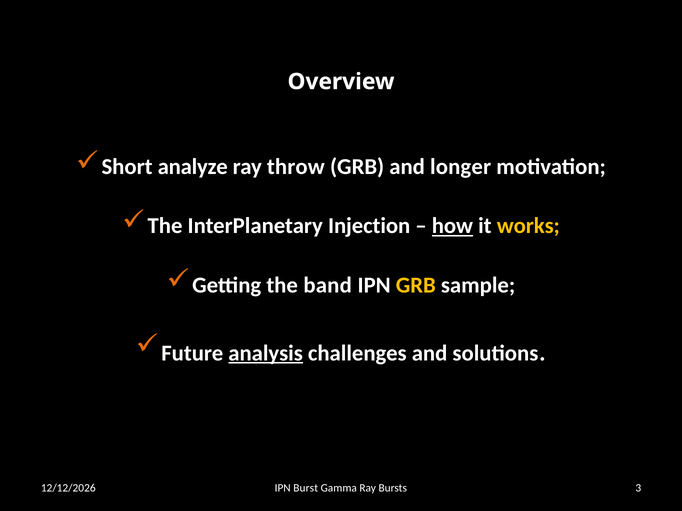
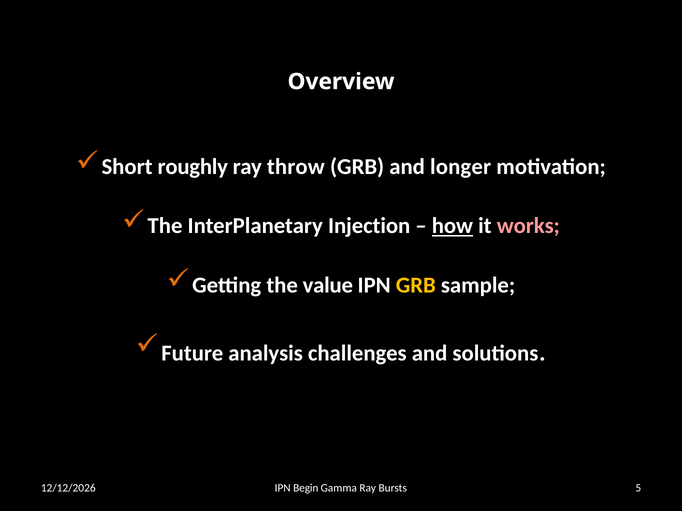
analyze: analyze -> roughly (193, 167)
works colour: yellow -> pink (528, 226)
band: band -> value (328, 285)
analysis underline: present -> none (266, 353)
Burst: Burst -> Begin (306, 488)
3: 3 -> 5 (638, 488)
